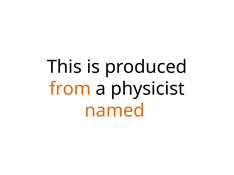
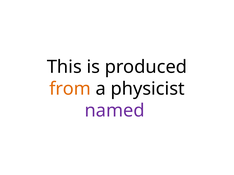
named colour: orange -> purple (115, 111)
